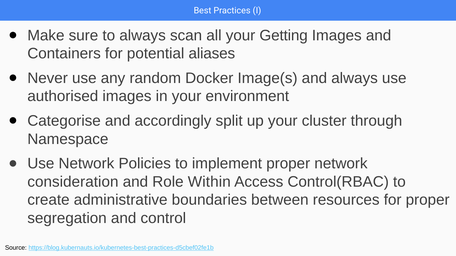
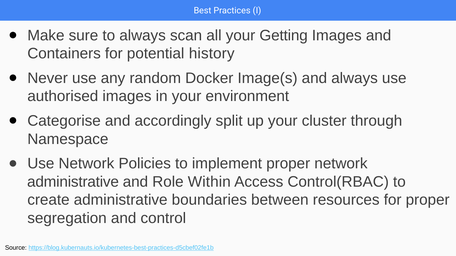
aliases: aliases -> history (212, 54)
consideration: consideration -> administrative (73, 182)
